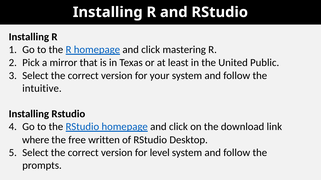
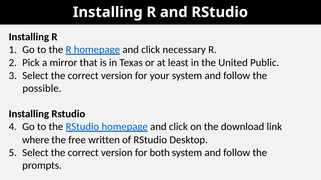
mastering: mastering -> necessary (184, 50)
intuitive: intuitive -> possible (42, 89)
level: level -> both (160, 153)
